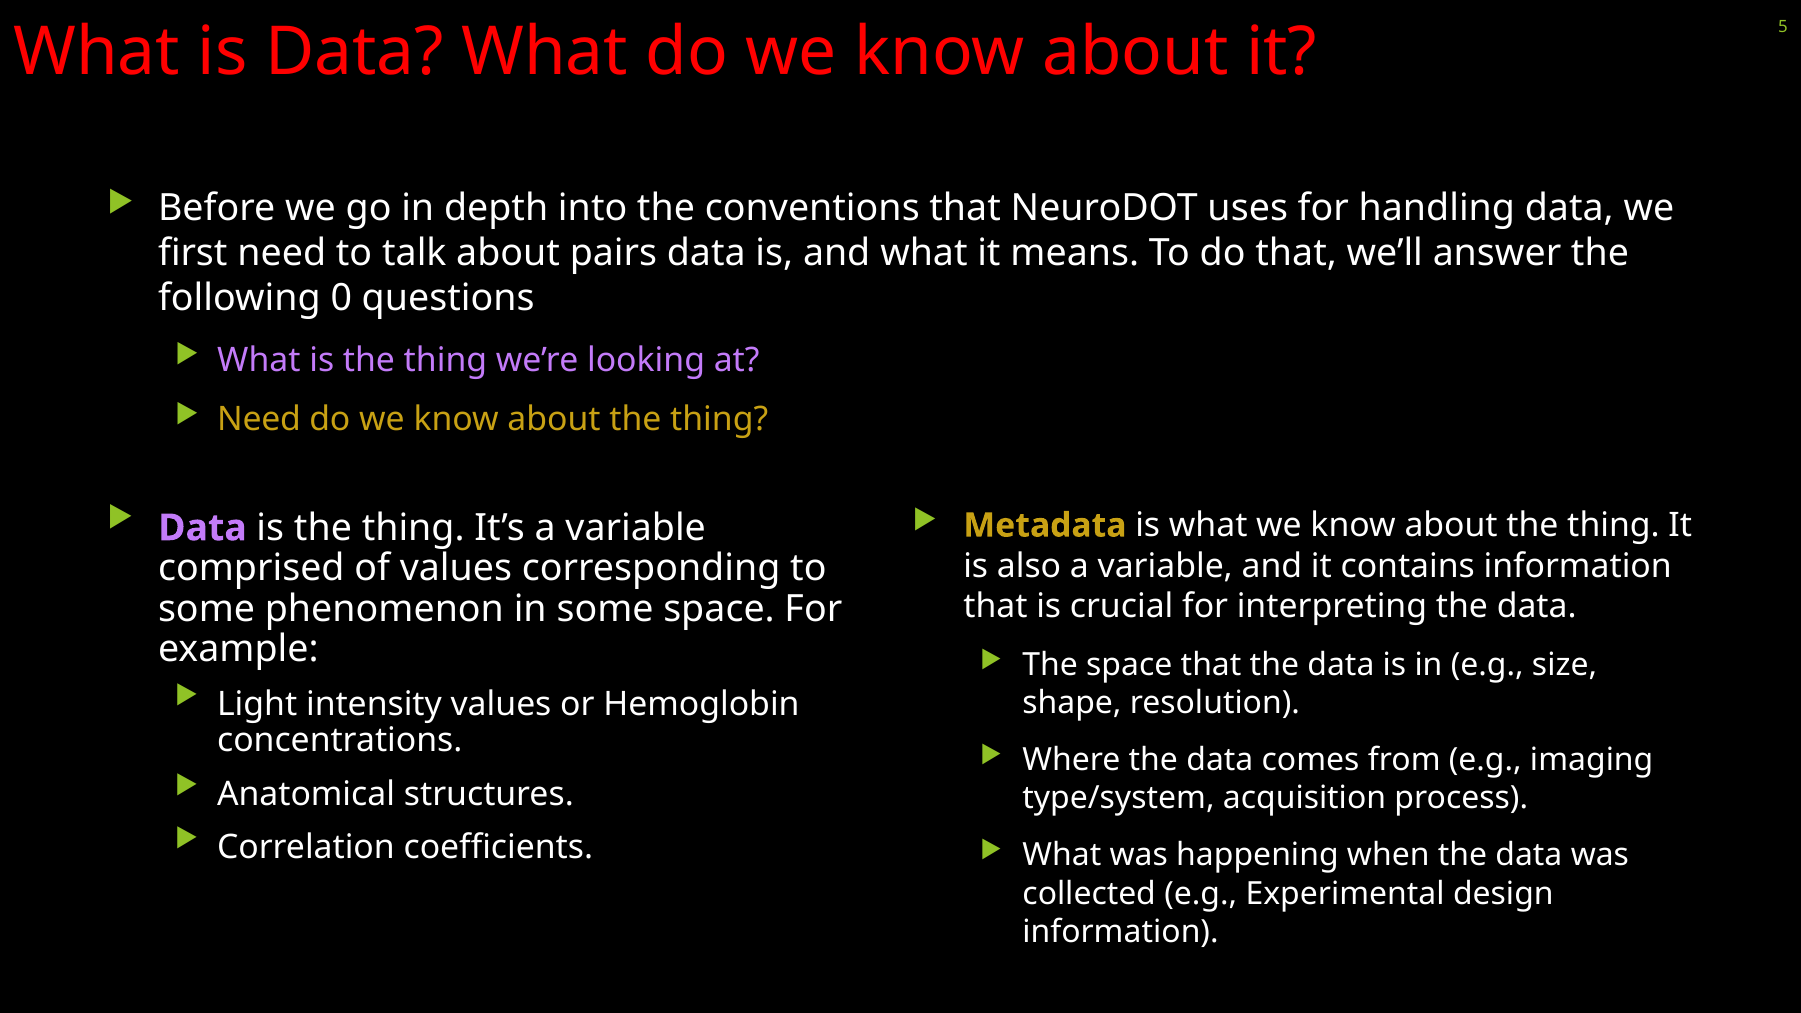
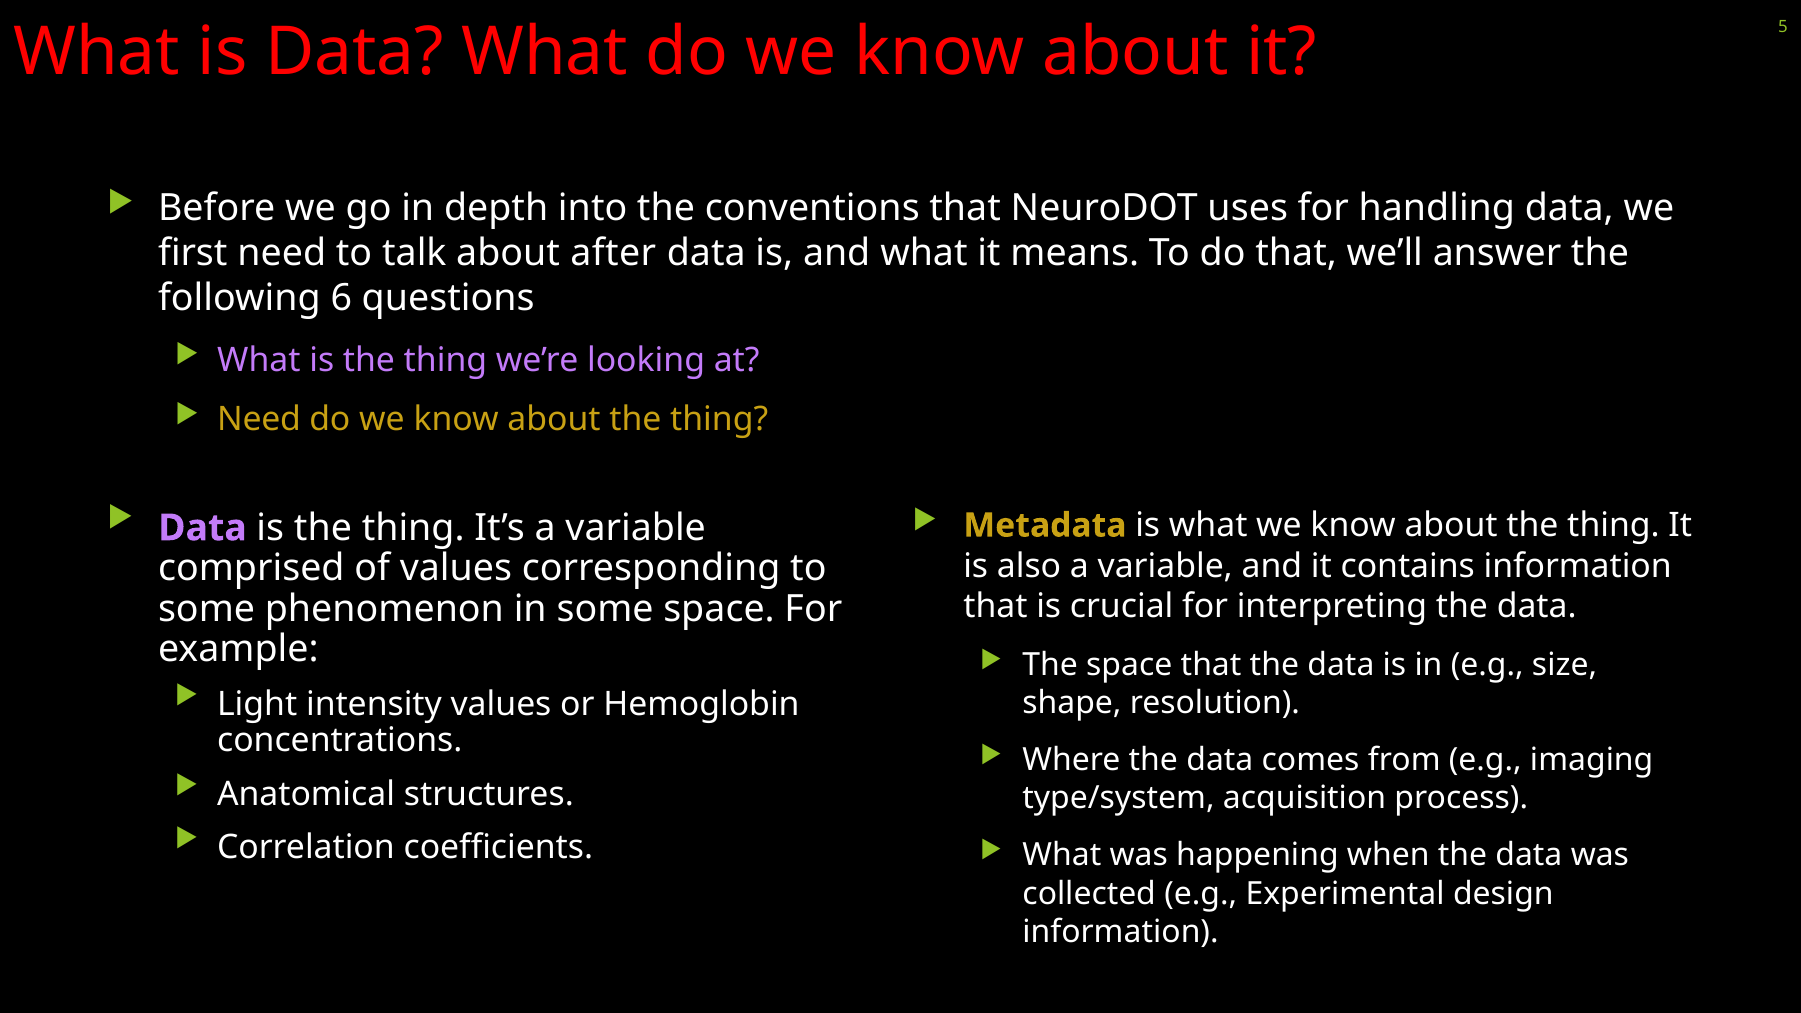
pairs: pairs -> after (613, 254)
0: 0 -> 6 (341, 299)
